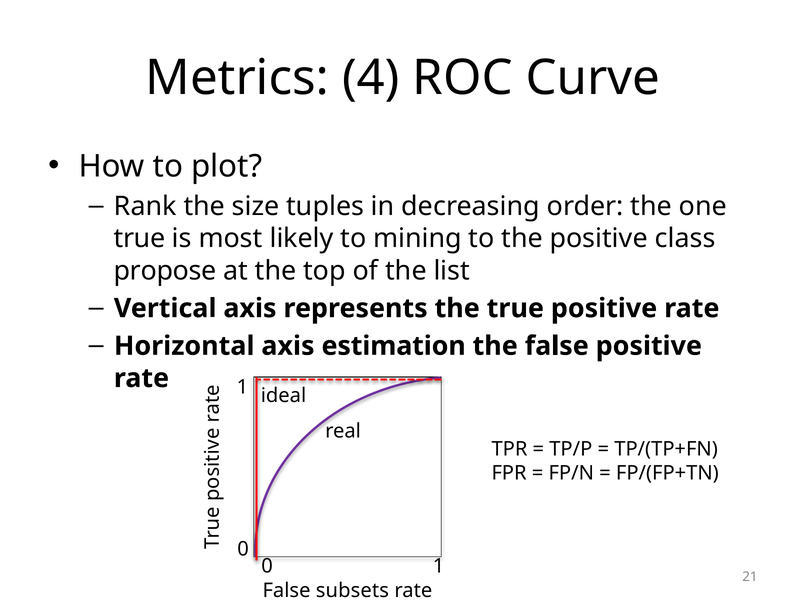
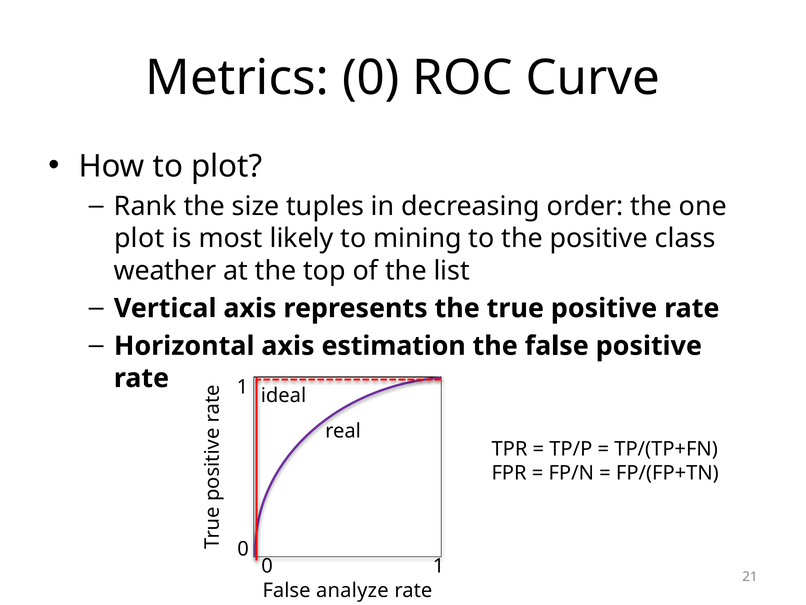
Metrics 4: 4 -> 0 (371, 78)
true: true -> plot (139, 238)
propose: propose -> weather (165, 270)
subsets: subsets -> analyze (352, 590)
